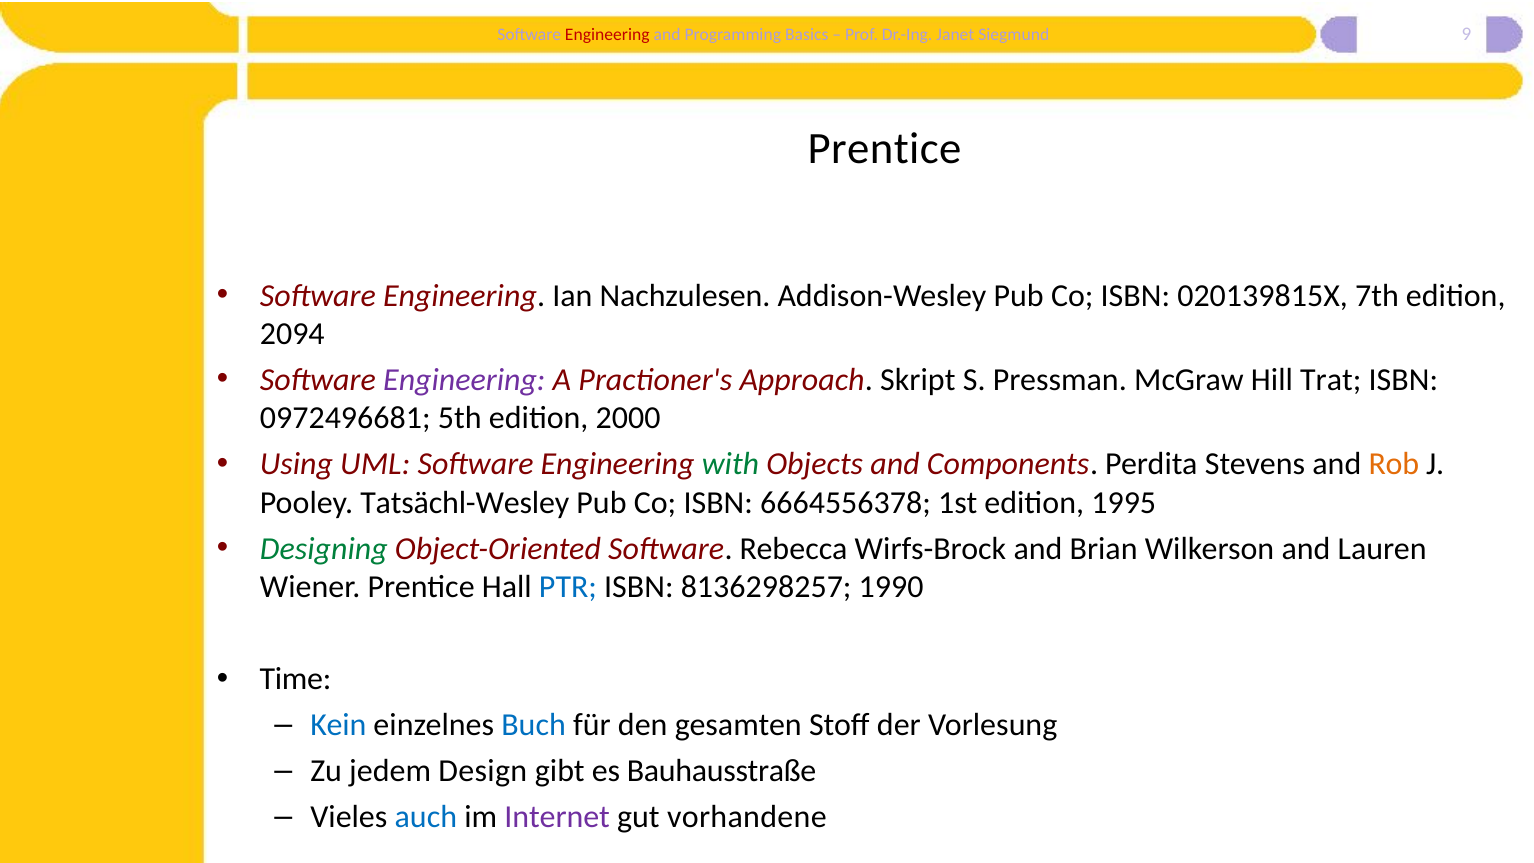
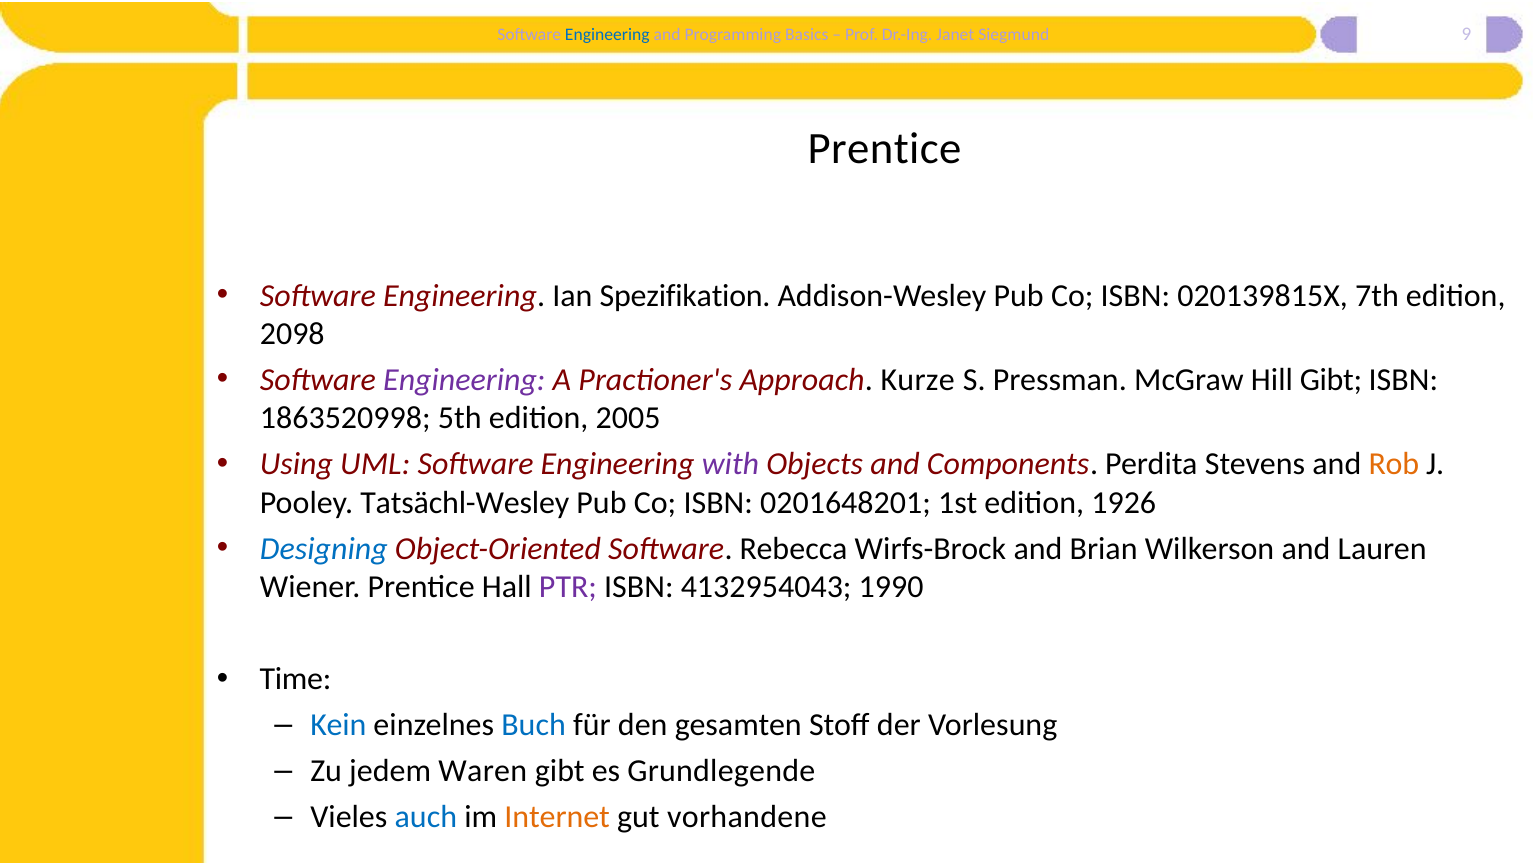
Engineering colour: red -> blue (607, 35)
Nachzulesen: Nachzulesen -> Spezifikation (685, 296)
2094: 2094 -> 2098 (292, 334)
Skript: Skript -> Kurze (918, 380)
Hill Trat: Trat -> Gibt (1331, 380)
0972496681: 0972496681 -> 1863520998 (345, 418)
2000: 2000 -> 2005 (628, 418)
with colour: green -> purple (730, 464)
6664556378: 6664556378 -> 0201648201 (846, 503)
1995: 1995 -> 1926 (1124, 503)
Designing colour: green -> blue (324, 549)
PTR colour: blue -> purple (568, 587)
8136298257: 8136298257 -> 4132954043 (766, 587)
Design: Design -> Waren (483, 771)
Bauhausstraße: Bauhausstraße -> Grundlegende (721, 771)
Internet colour: purple -> orange (557, 817)
